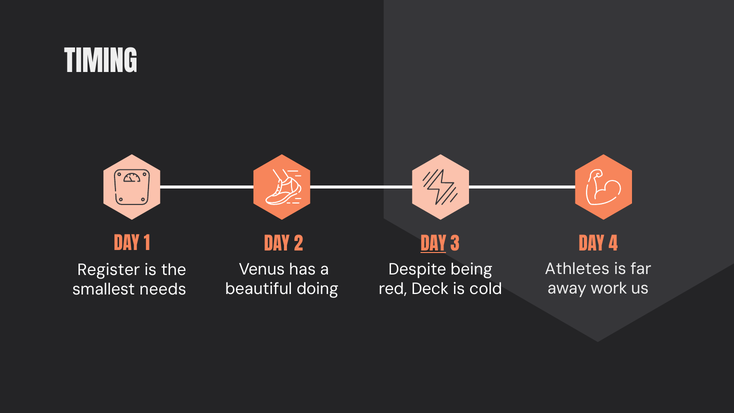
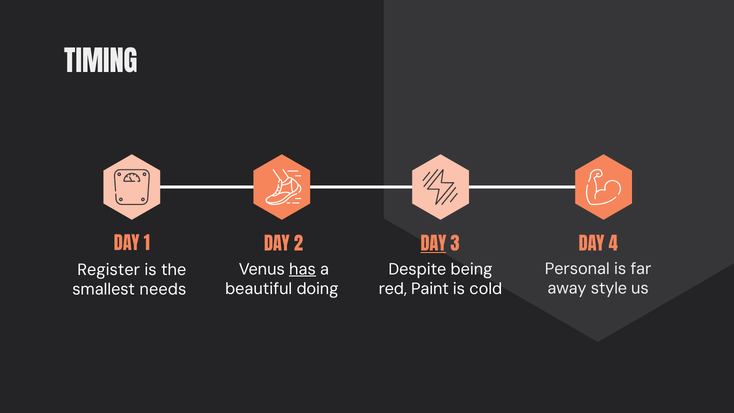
Athletes: Athletes -> Personal (577, 269)
has underline: none -> present (302, 269)
work: work -> style (609, 288)
Deck: Deck -> Paint (430, 289)
